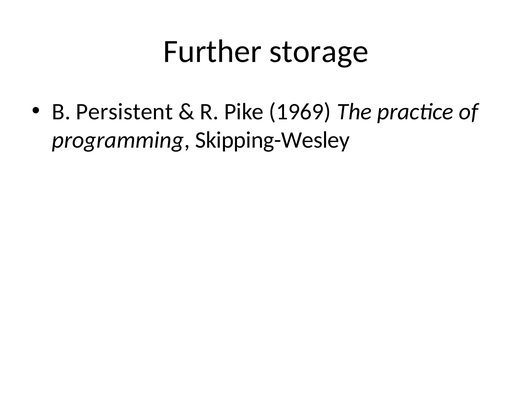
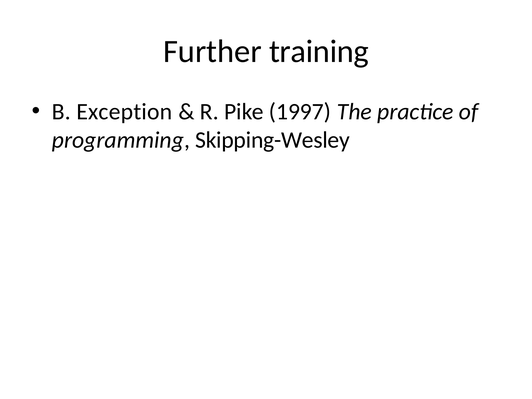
storage: storage -> training (319, 51)
Persistent: Persistent -> Exception (124, 112)
1969: 1969 -> 1997 (300, 112)
